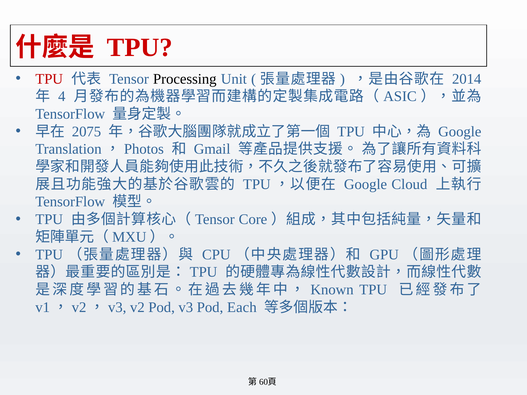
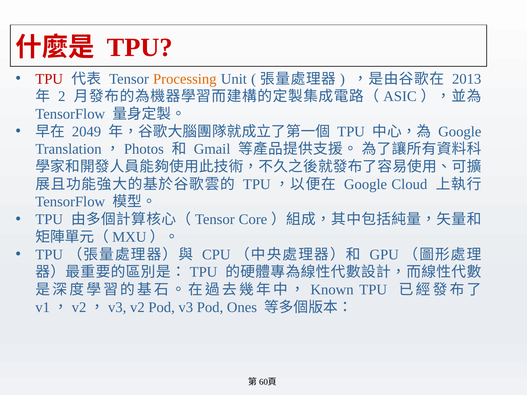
Processing colour: black -> orange (185, 79)
2014: 2014 -> 2013 (467, 79)
4: 4 -> 2 (62, 97)
2075: 2075 -> 2049 (86, 132)
Each: Each -> Ones (242, 307)
